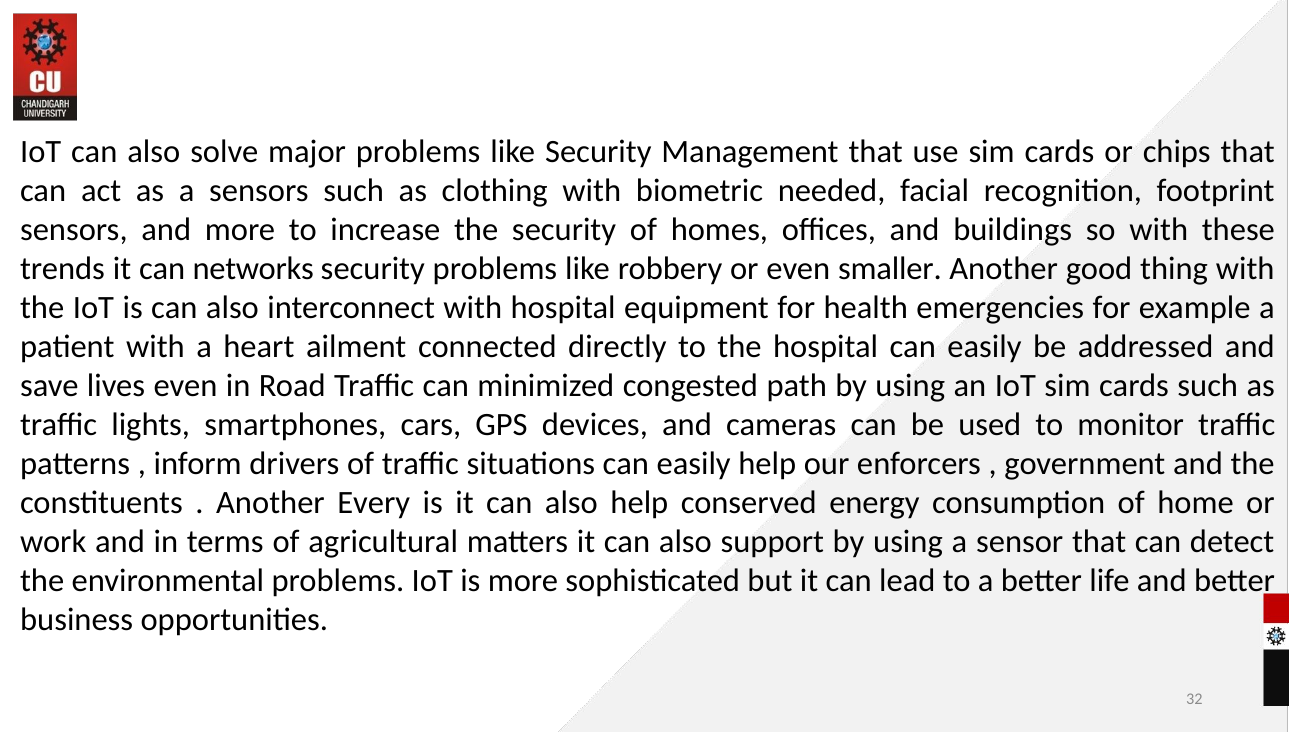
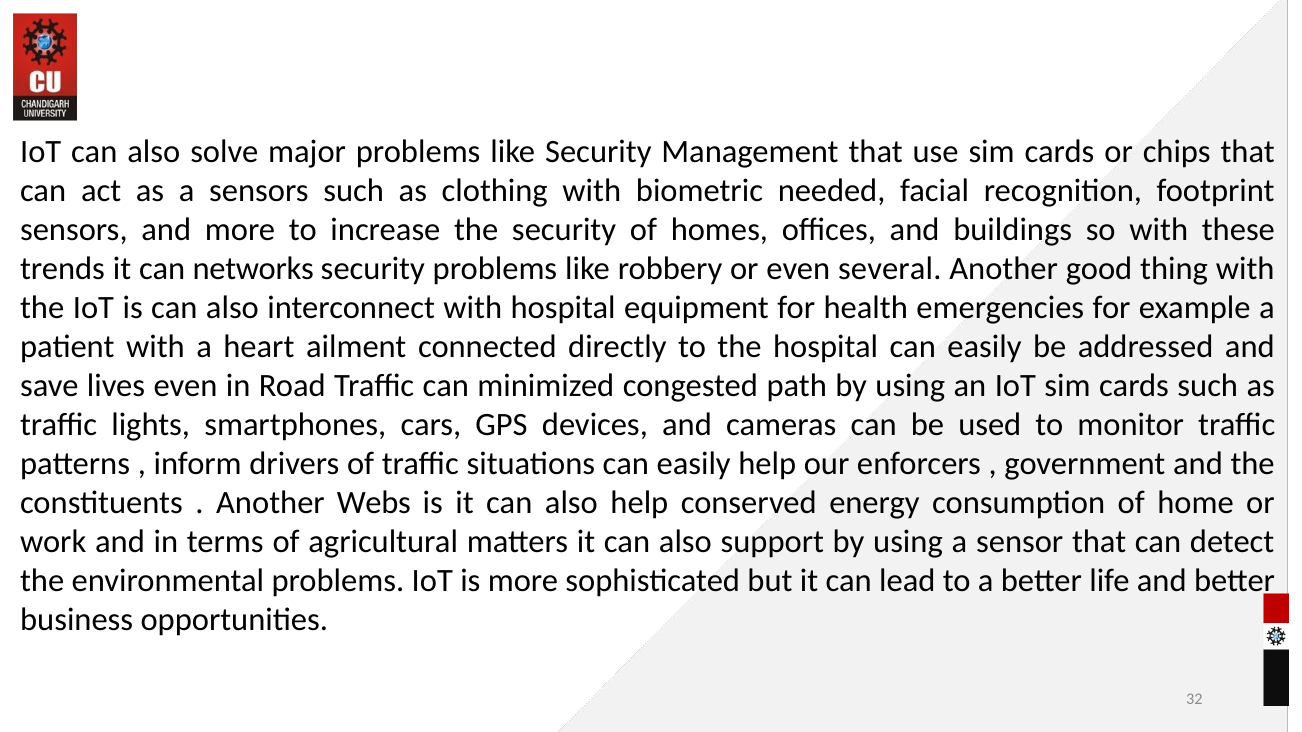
smaller: smaller -> several (890, 269)
Every: Every -> Webs (374, 503)
